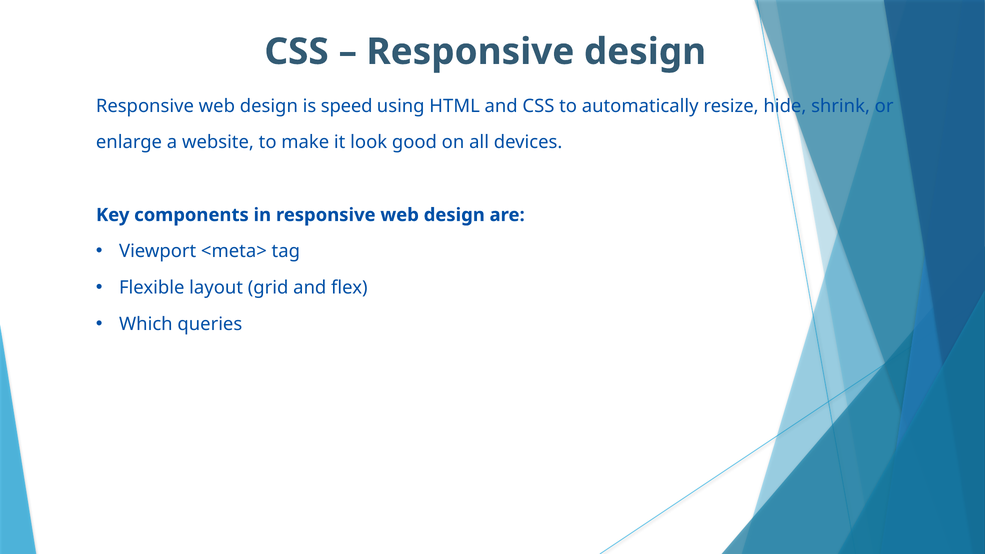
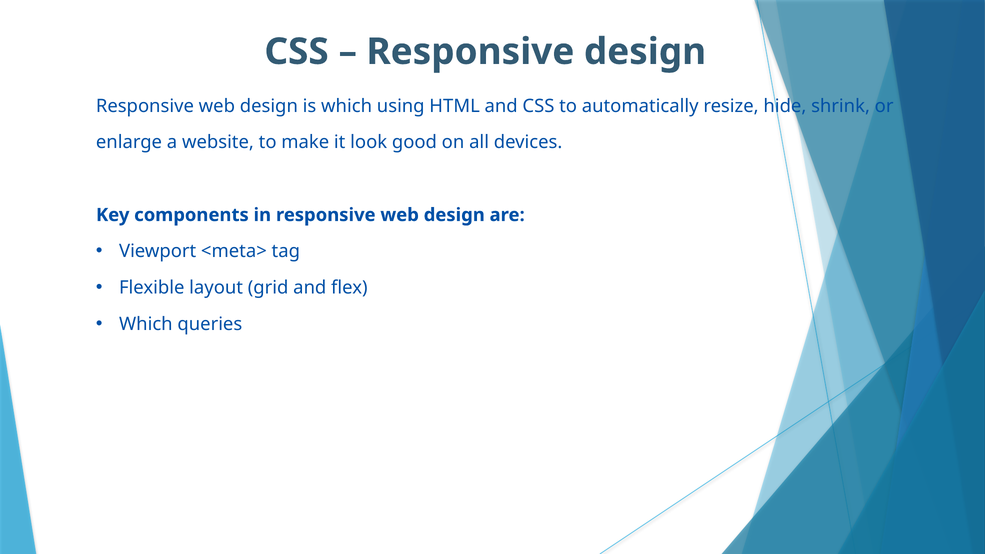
is speed: speed -> which (347, 106)
